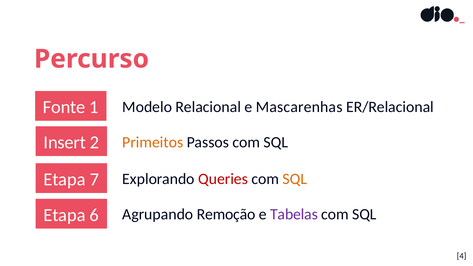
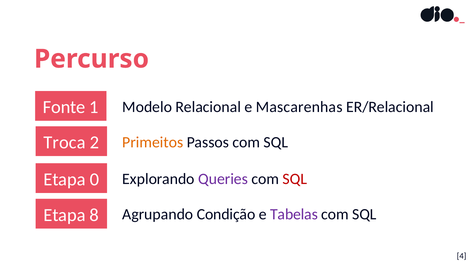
Insert: Insert -> Troca (65, 142)
7: 7 -> 0 (94, 179)
Queries colour: red -> purple (223, 179)
SQL colour: orange -> red (295, 179)
6: 6 -> 8 (94, 215)
Remoção: Remoção -> Condição (226, 214)
